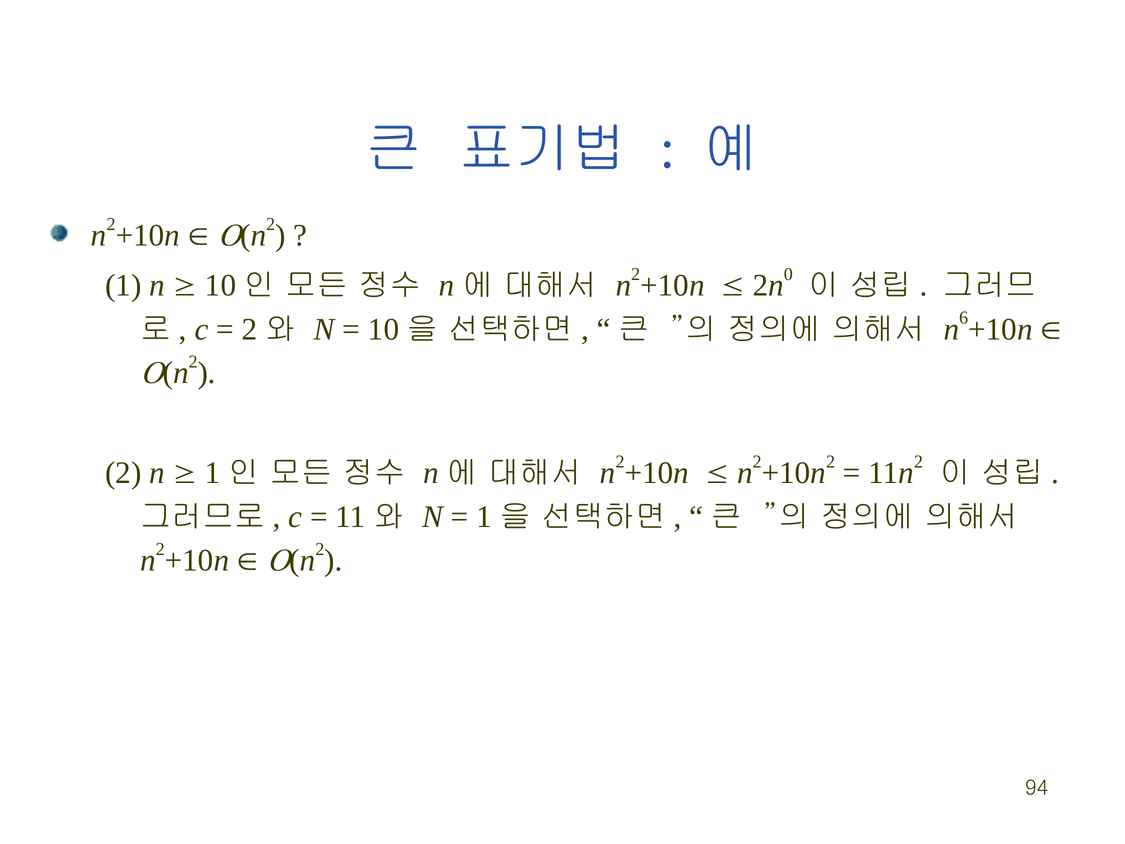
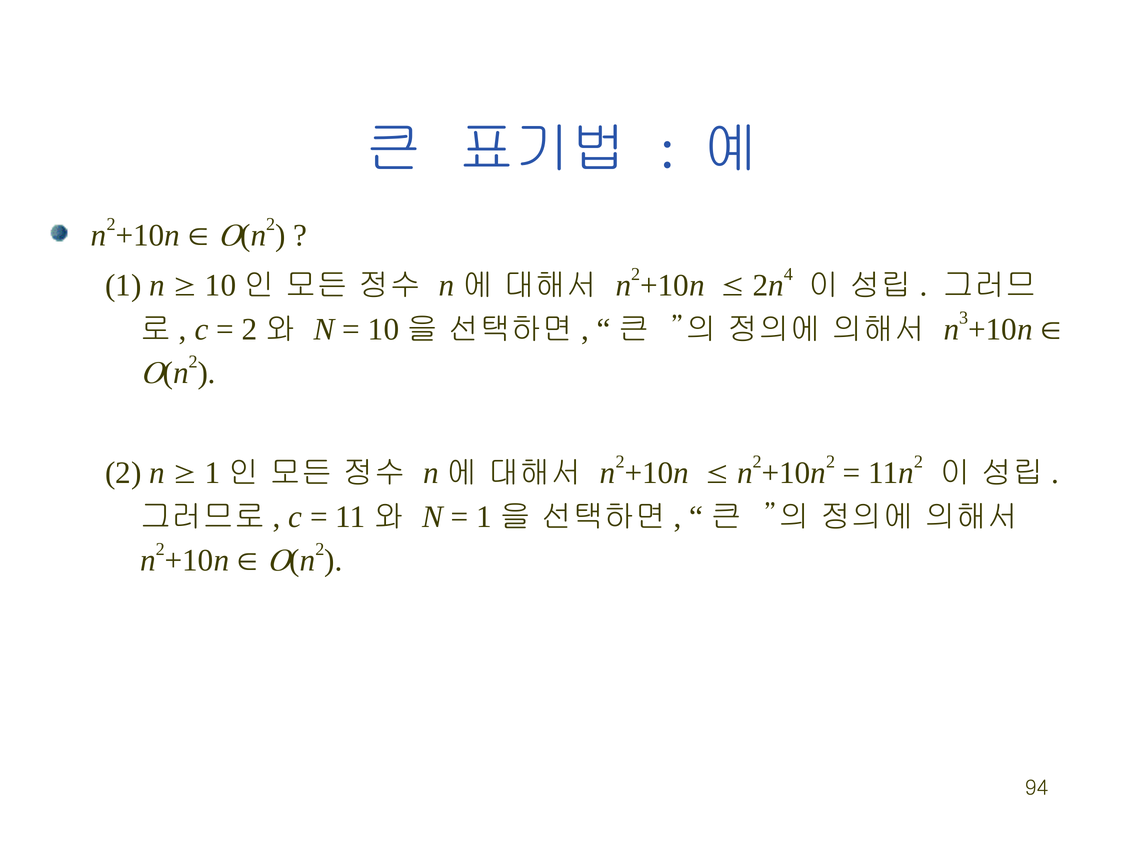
0: 0 -> 4 (788, 274)
6: 6 -> 3 (964, 318)
